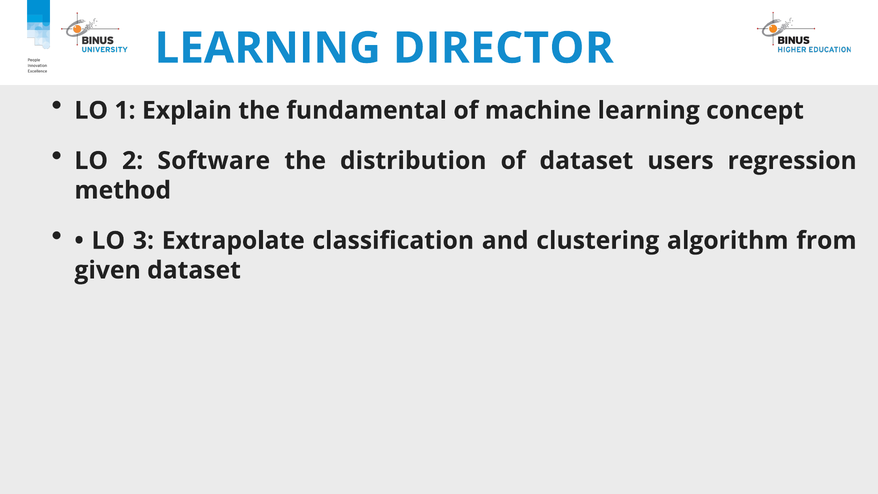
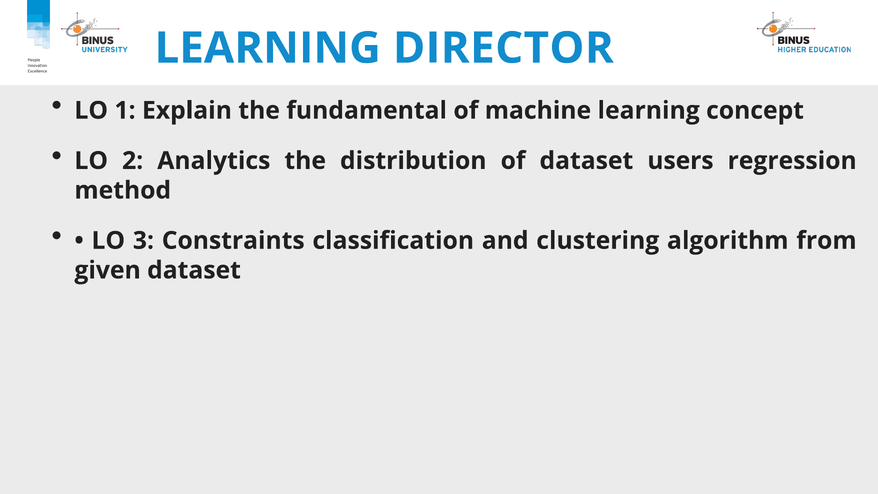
Software: Software -> Analytics (214, 161)
Extrapolate: Extrapolate -> Constraints (233, 241)
